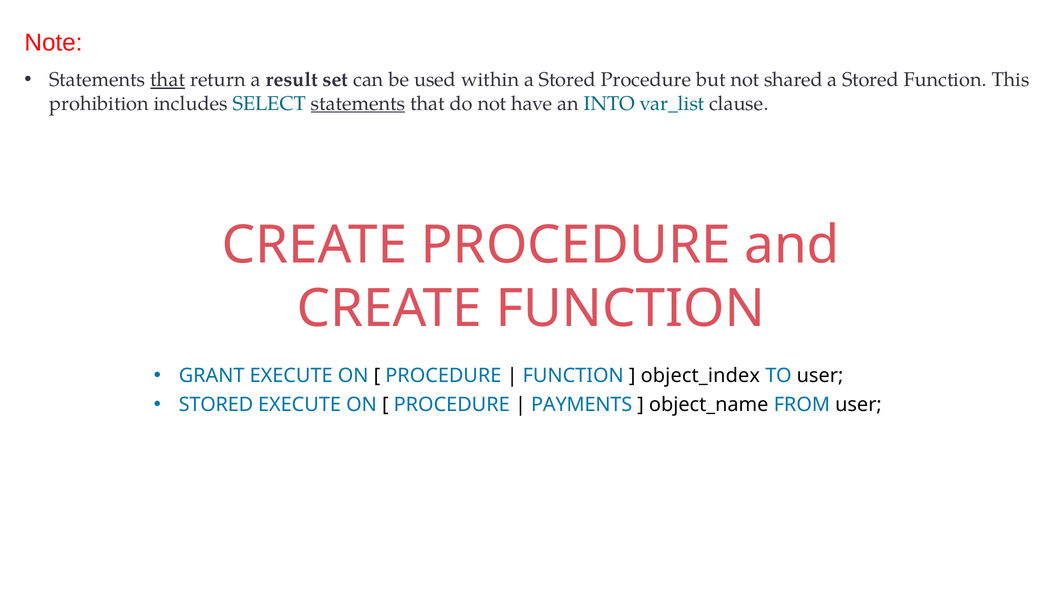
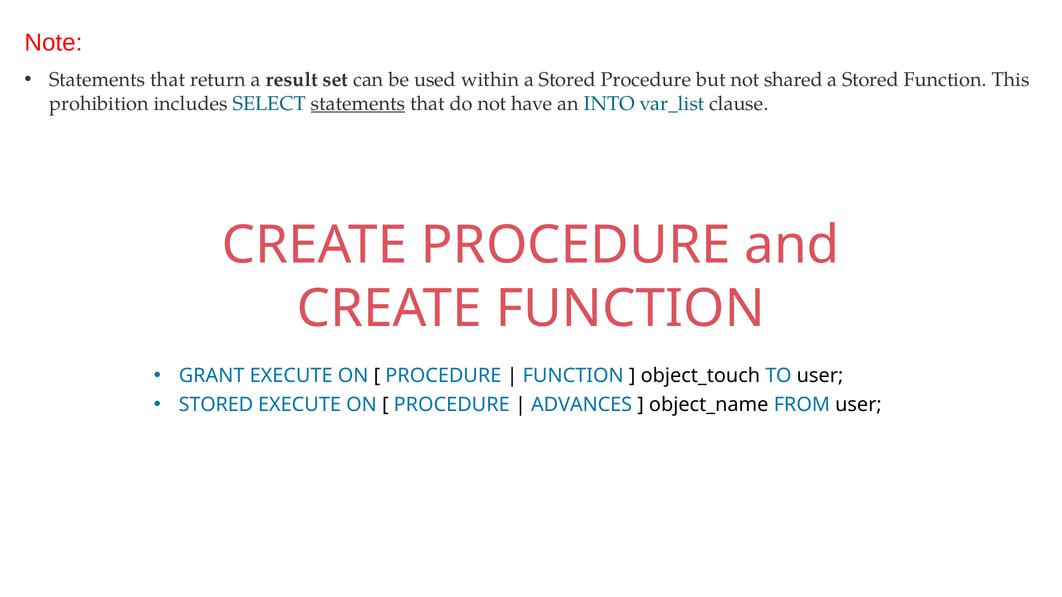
that underline: present -> none (168, 80)
object_index: object_index -> object_touch (700, 376)
PAYMENTS: PAYMENTS -> ADVANCES (582, 405)
